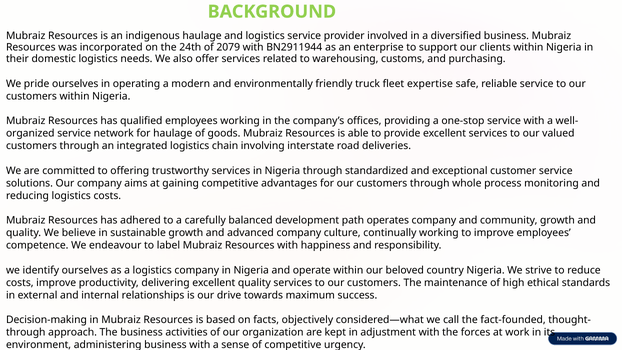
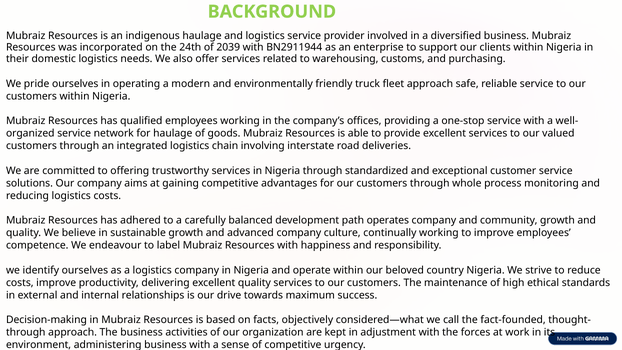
2079: 2079 -> 2039 (228, 47)
fleet expertise: expertise -> approach (430, 84)
